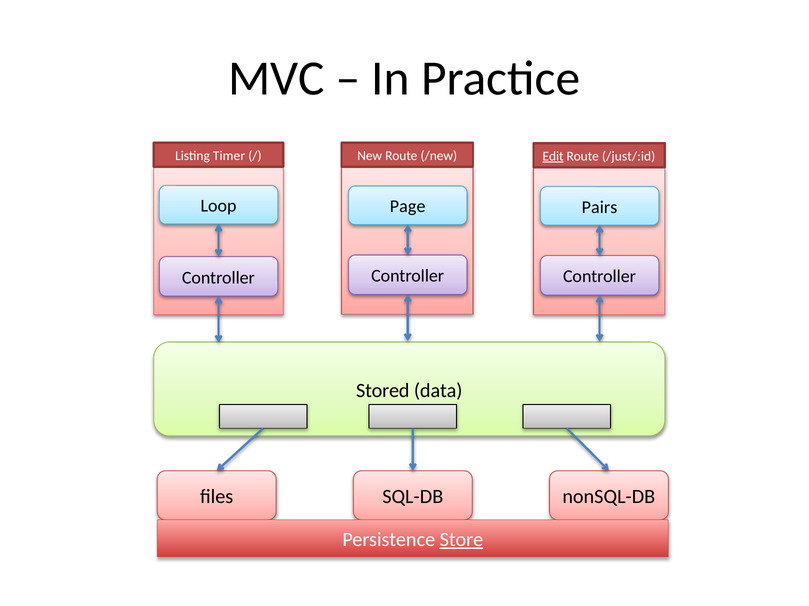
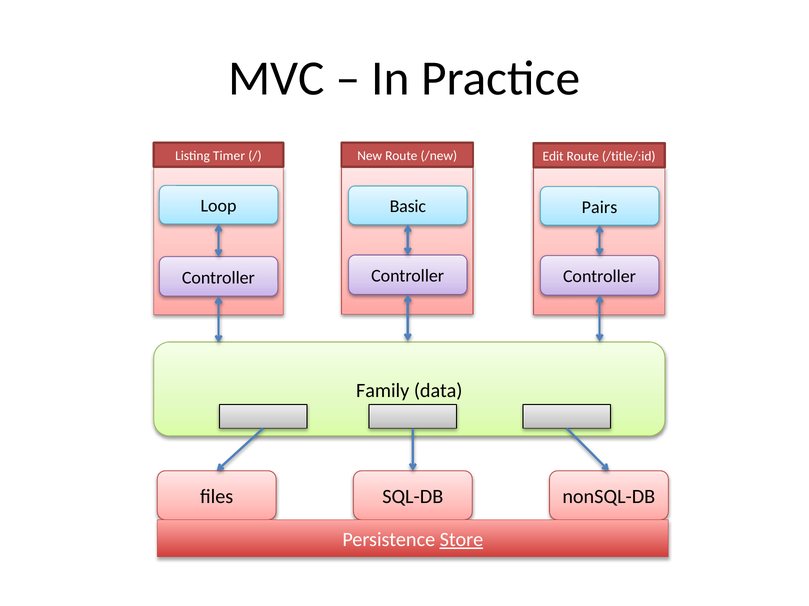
Edit underline: present -> none (553, 156)
/just/:id: /just/:id -> /title/:id (629, 156)
Page: Page -> Basic (408, 207)
Stored: Stored -> Family (383, 391)
